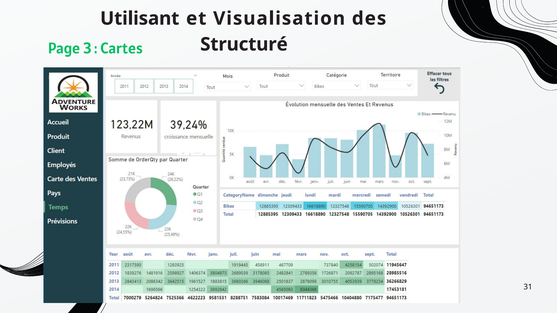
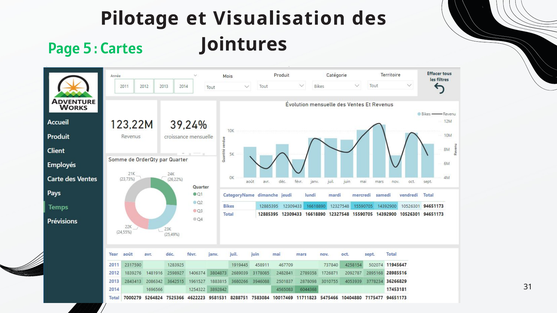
Utilisant: Utilisant -> Pilotage (140, 19)
Structuré: Structuré -> Jointures (244, 44)
3: 3 -> 5 (87, 49)
